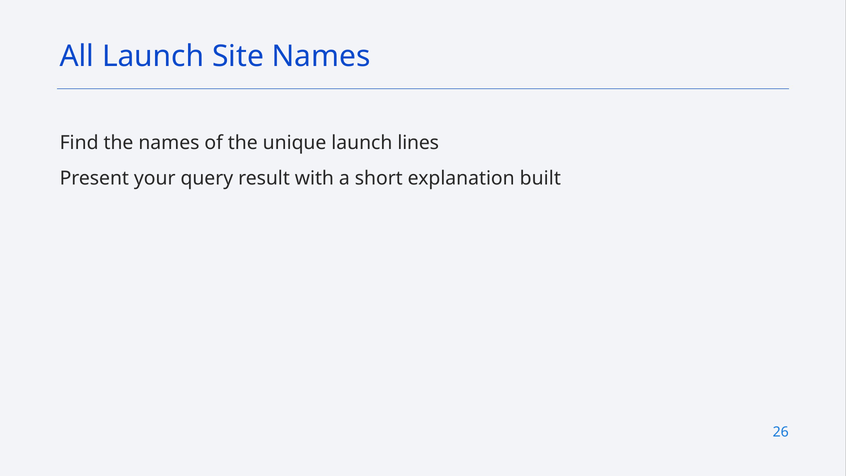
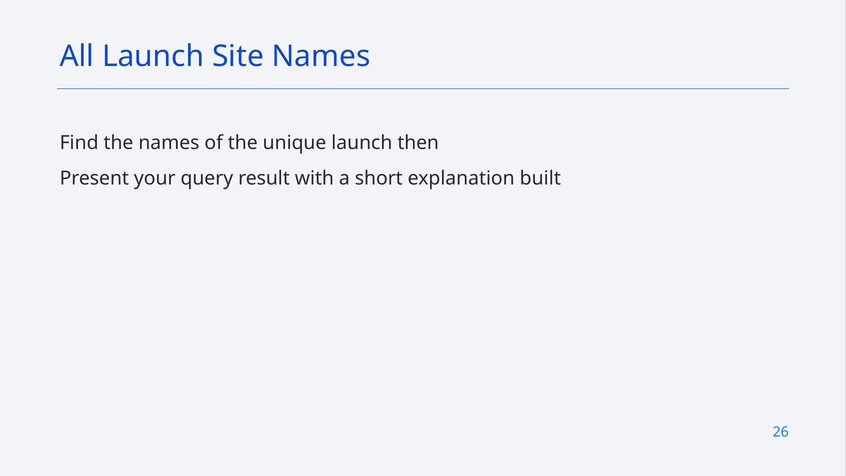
lines: lines -> then (418, 143)
